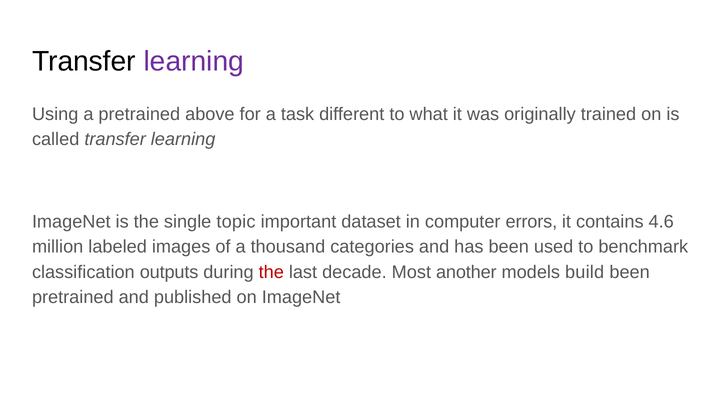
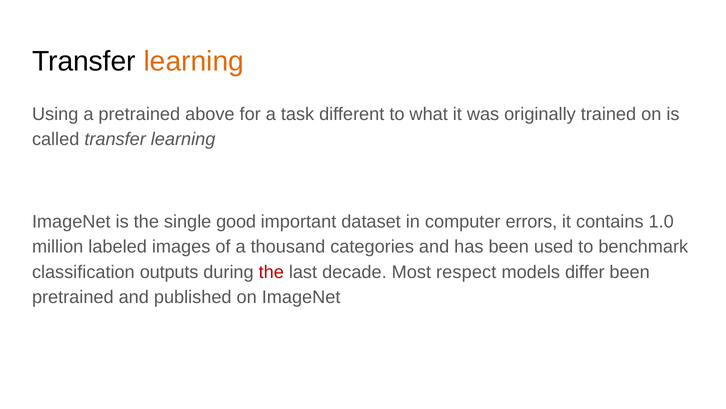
learning colour: purple -> orange (194, 62)
topic: topic -> good (236, 222)
4.6: 4.6 -> 1.0 (661, 222)
another: another -> respect (466, 272)
build: build -> differ (585, 272)
